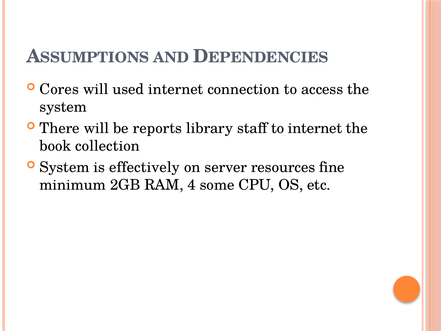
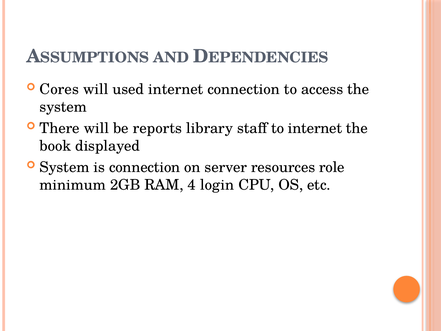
collection: collection -> displayed (108, 146)
is effectively: effectively -> connection (145, 167)
fine: fine -> role (332, 167)
some: some -> login (217, 185)
